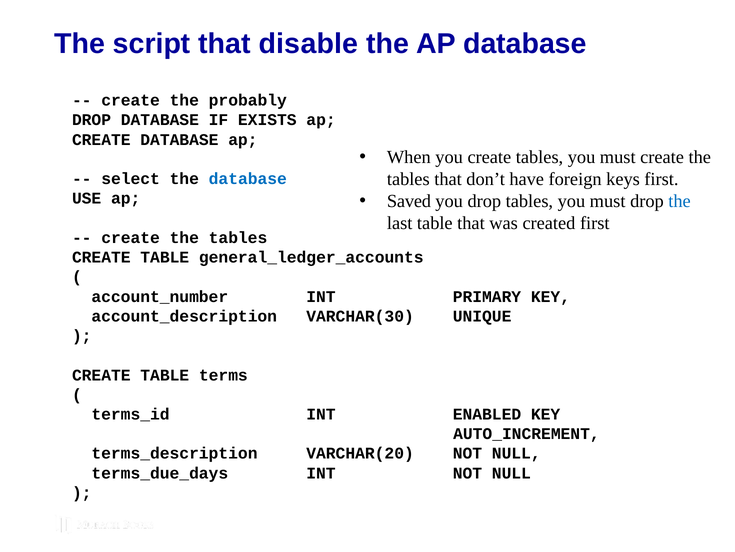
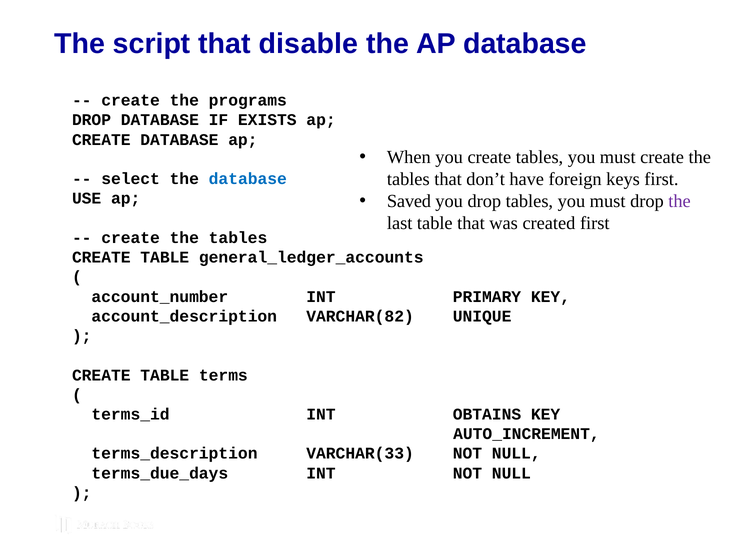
probably: probably -> programs (248, 100)
the colour: blue -> purple (680, 201)
VARCHAR(30: VARCHAR(30 -> VARCHAR(82 (360, 316)
ENABLED: ENABLED -> OBTAINS (487, 414)
VARCHAR(20: VARCHAR(20 -> VARCHAR(33 (360, 453)
